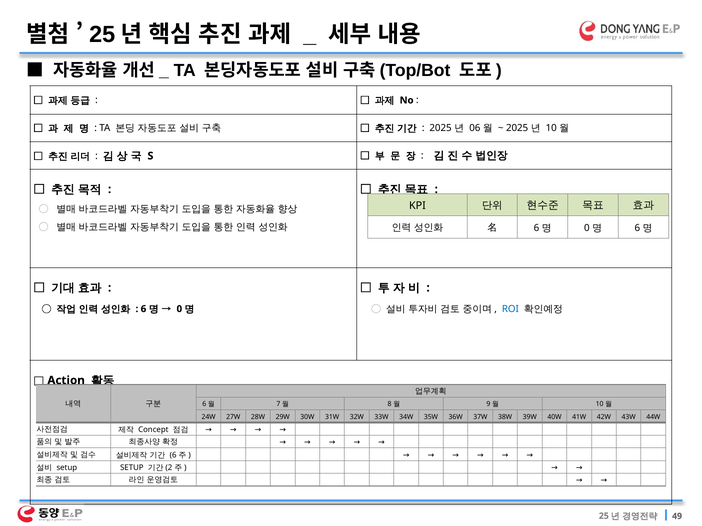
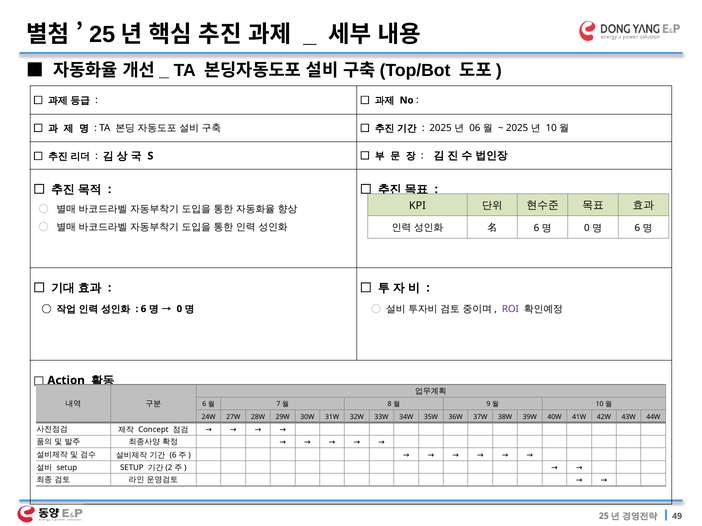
ROI colour: blue -> purple (510, 309)
